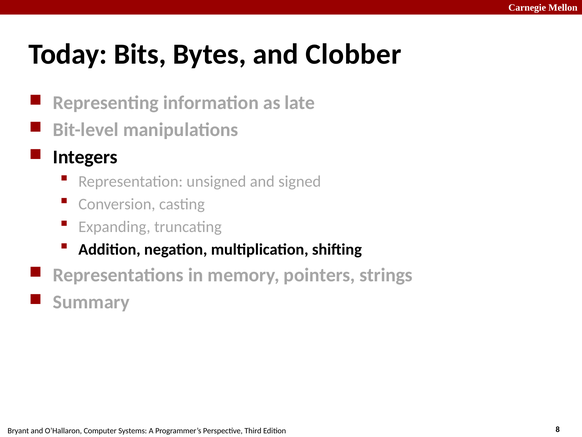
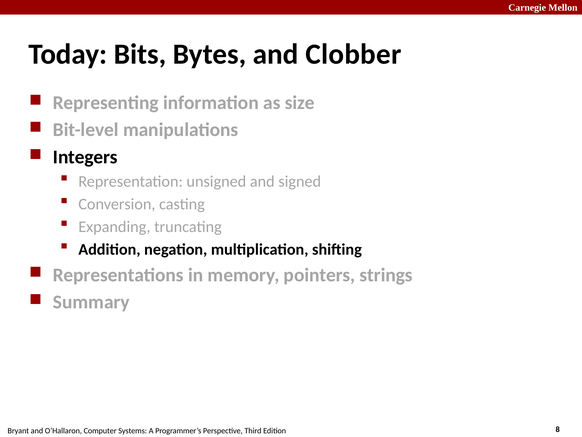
late: late -> size (300, 103)
